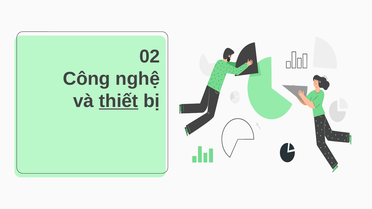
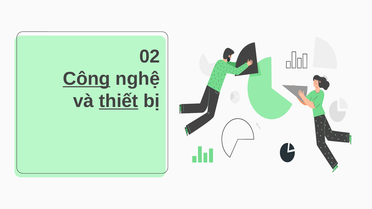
Công underline: none -> present (87, 79)
